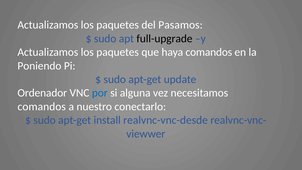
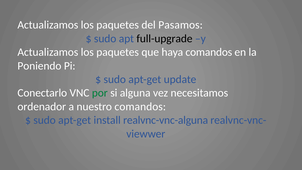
Ordenador: Ordenador -> Conectarlo (42, 93)
por colour: blue -> green (100, 93)
comandos: comandos -> ordenador (42, 107)
nuestro conectarlo: conectarlo -> comandos (140, 107)
realvnc-vnc-desde: realvnc-vnc-desde -> realvnc-vnc-alguna (166, 120)
